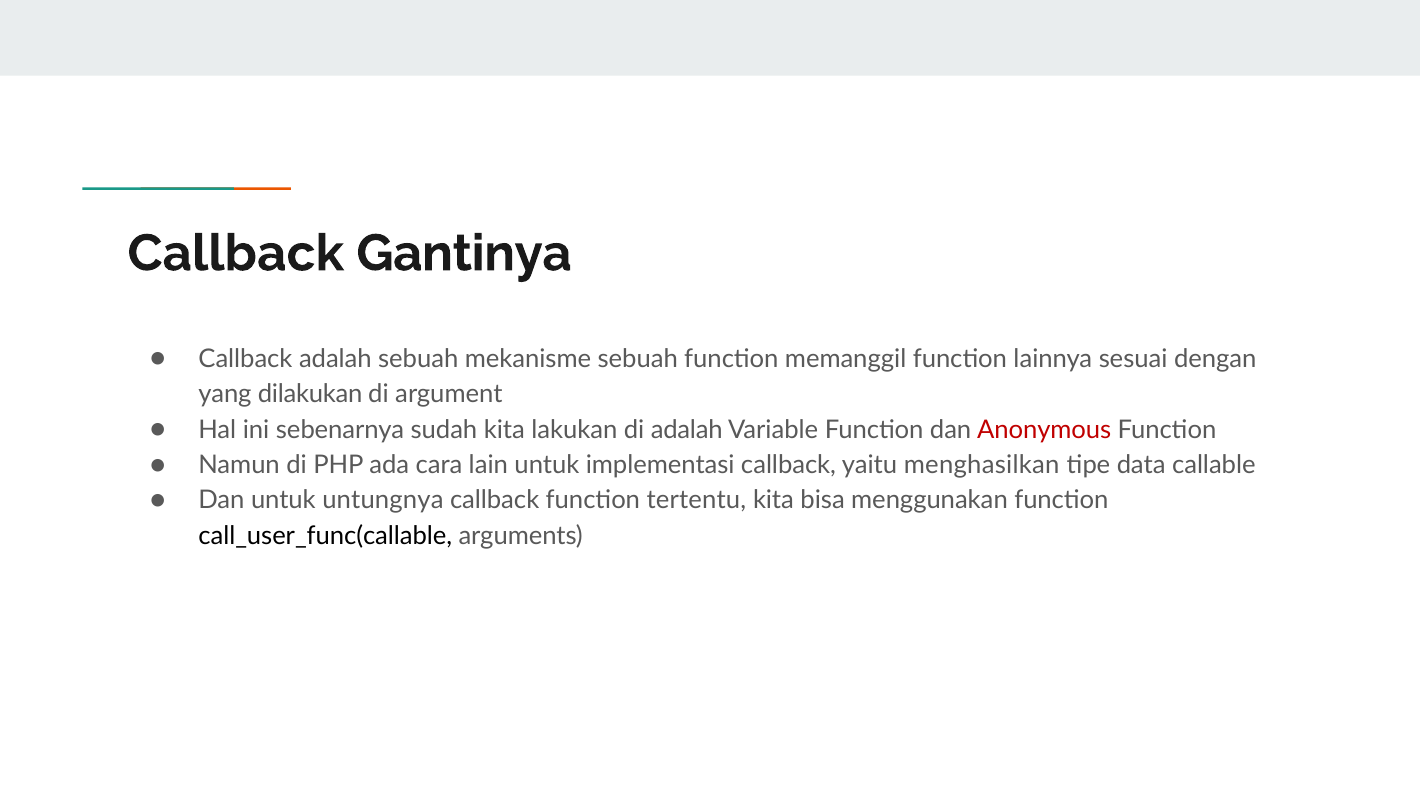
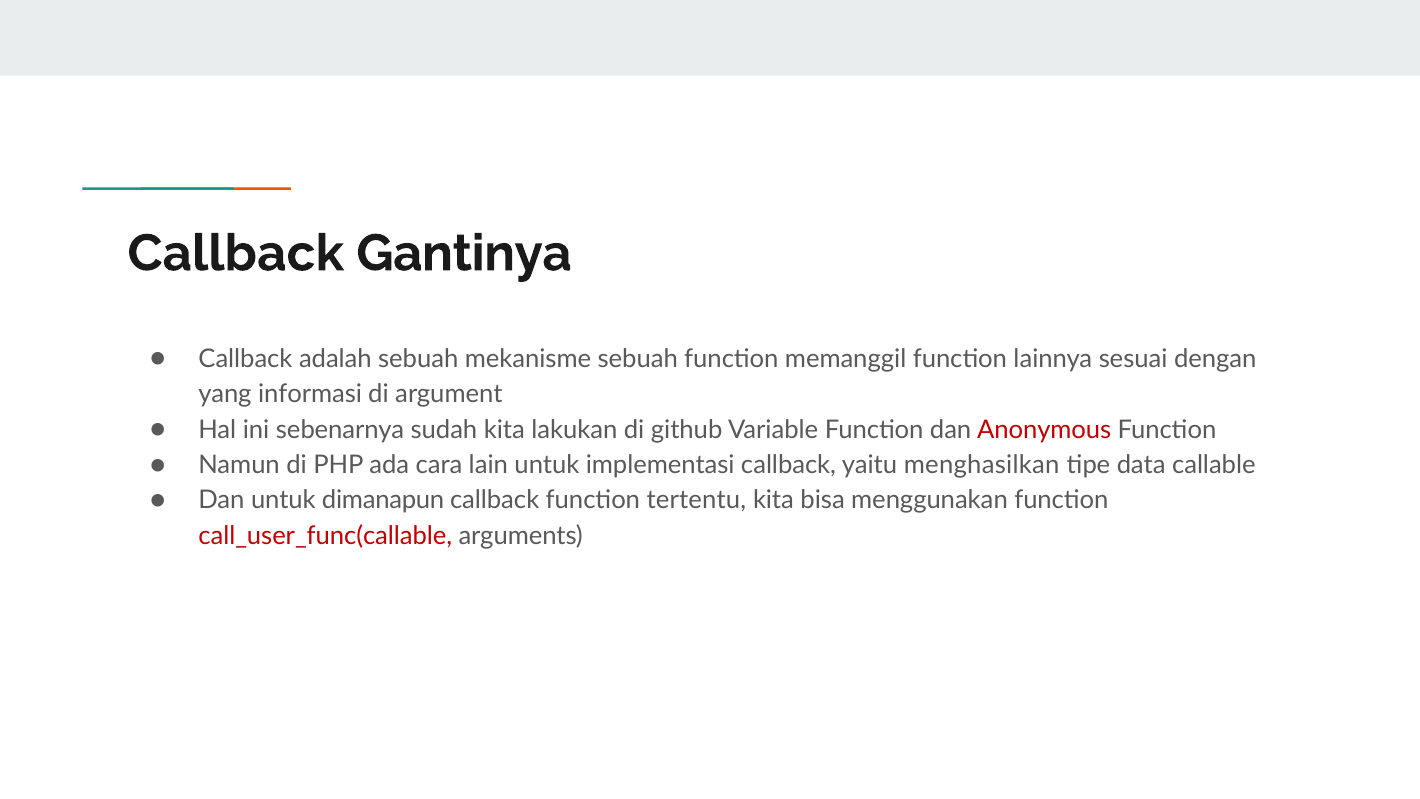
dilakukan: dilakukan -> informasi (310, 394)
di adalah: adalah -> github (687, 430)
untungnya: untungnya -> dimanapun (383, 500)
call_user_func(callable colour: black -> red (325, 536)
